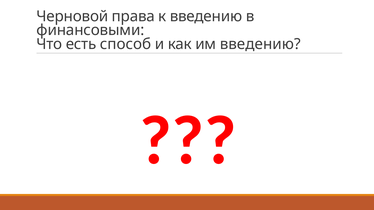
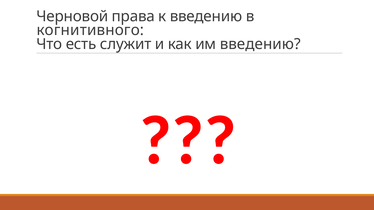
финансовыми: финансовыми -> когнитивного (90, 30)
способ: способ -> служит (126, 44)
